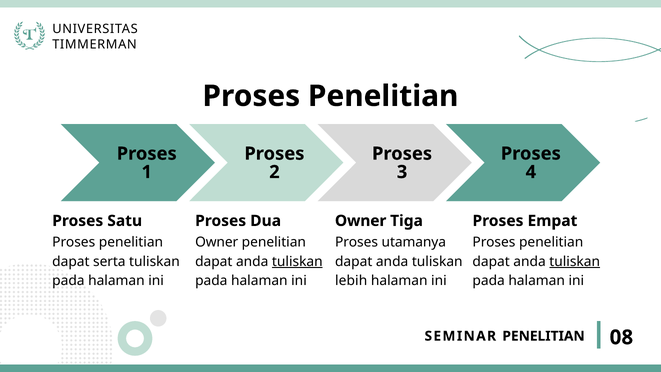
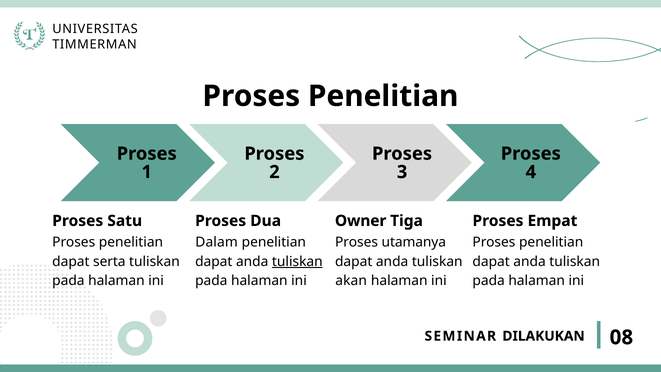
Owner: Owner -> Dalam (217, 242)
tuliskan underline: present -> none (575, 262)
lebih: lebih -> akan (351, 281)
SEMINAR PENELITIAN: PENELITIAN -> DILAKUKAN (544, 336)
